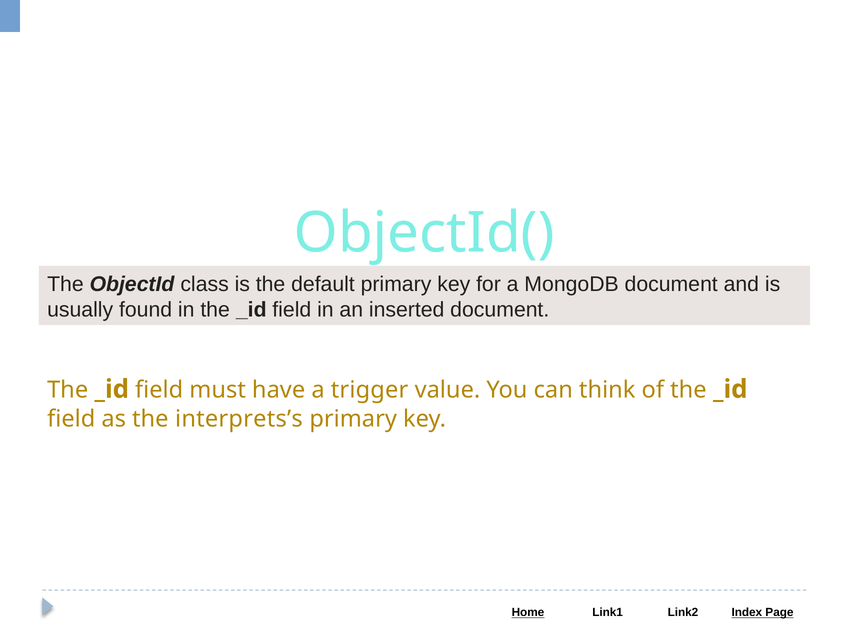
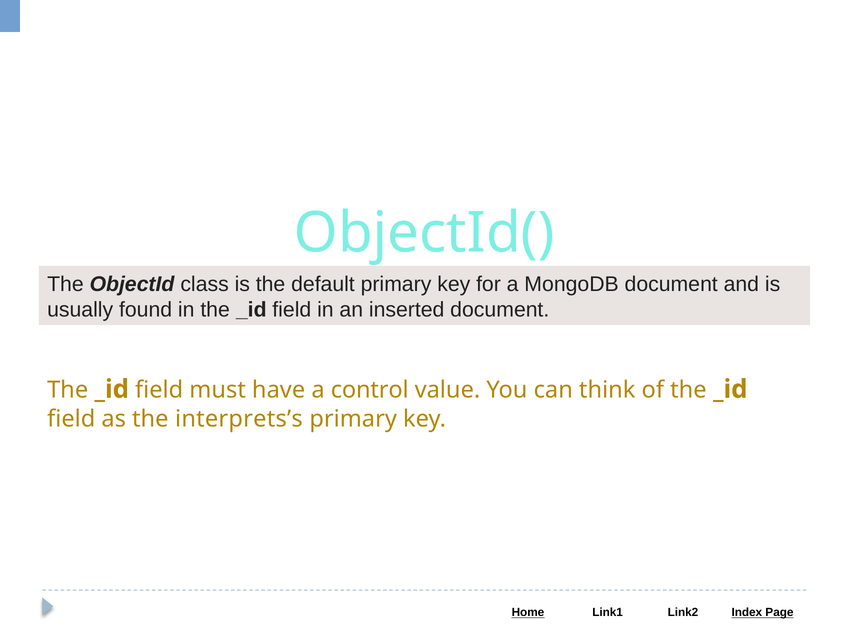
trigger: trigger -> control (370, 390)
